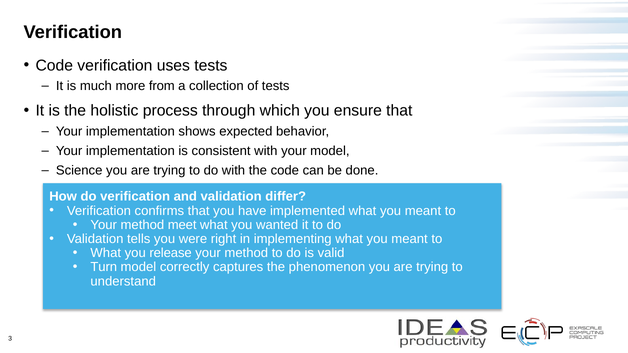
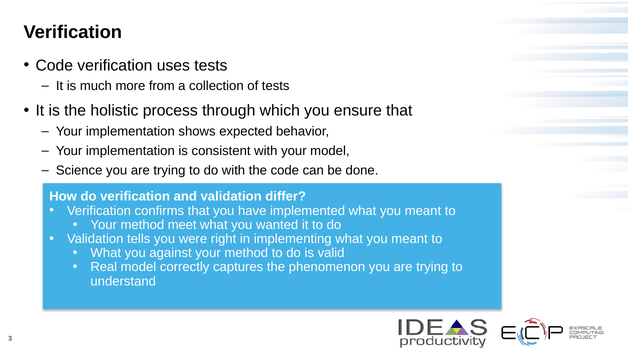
release: release -> against (171, 253)
Turn: Turn -> Real (104, 267)
